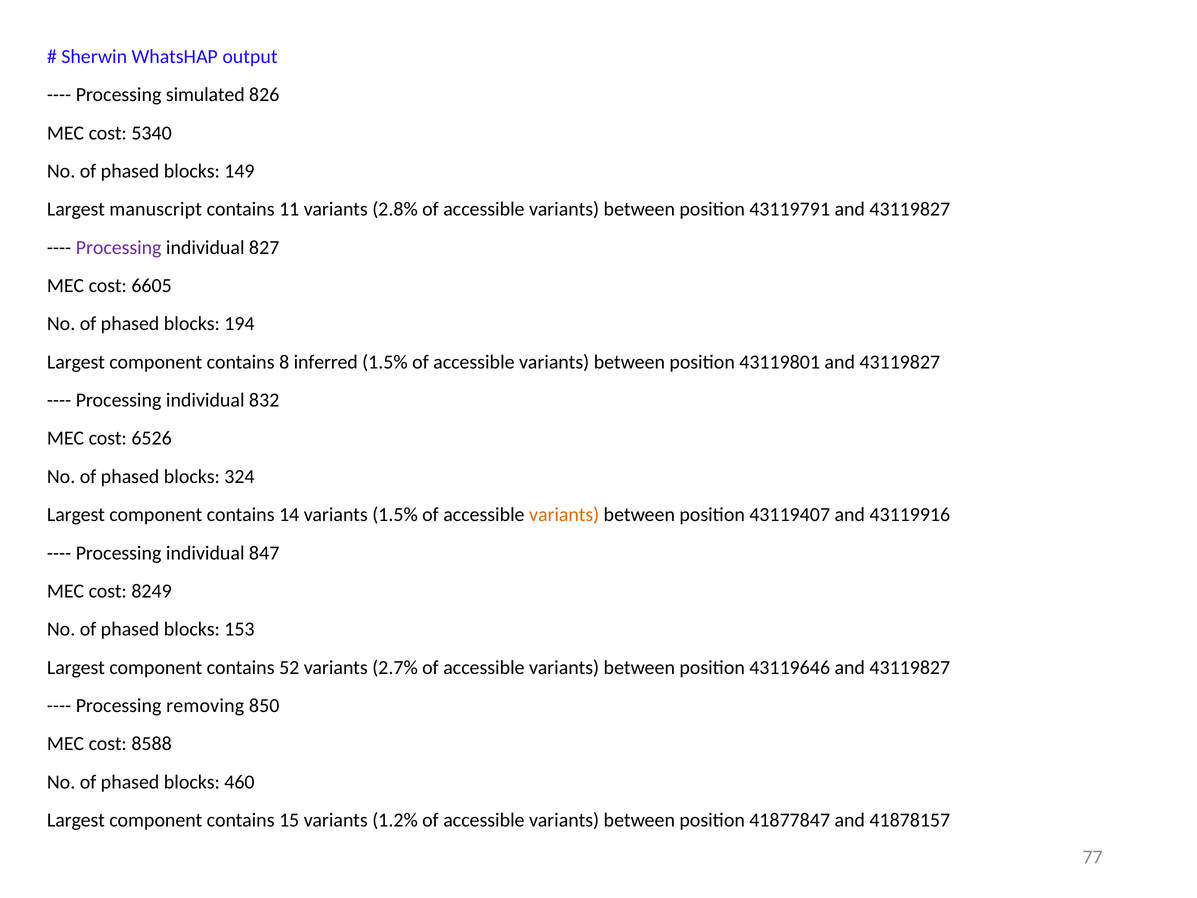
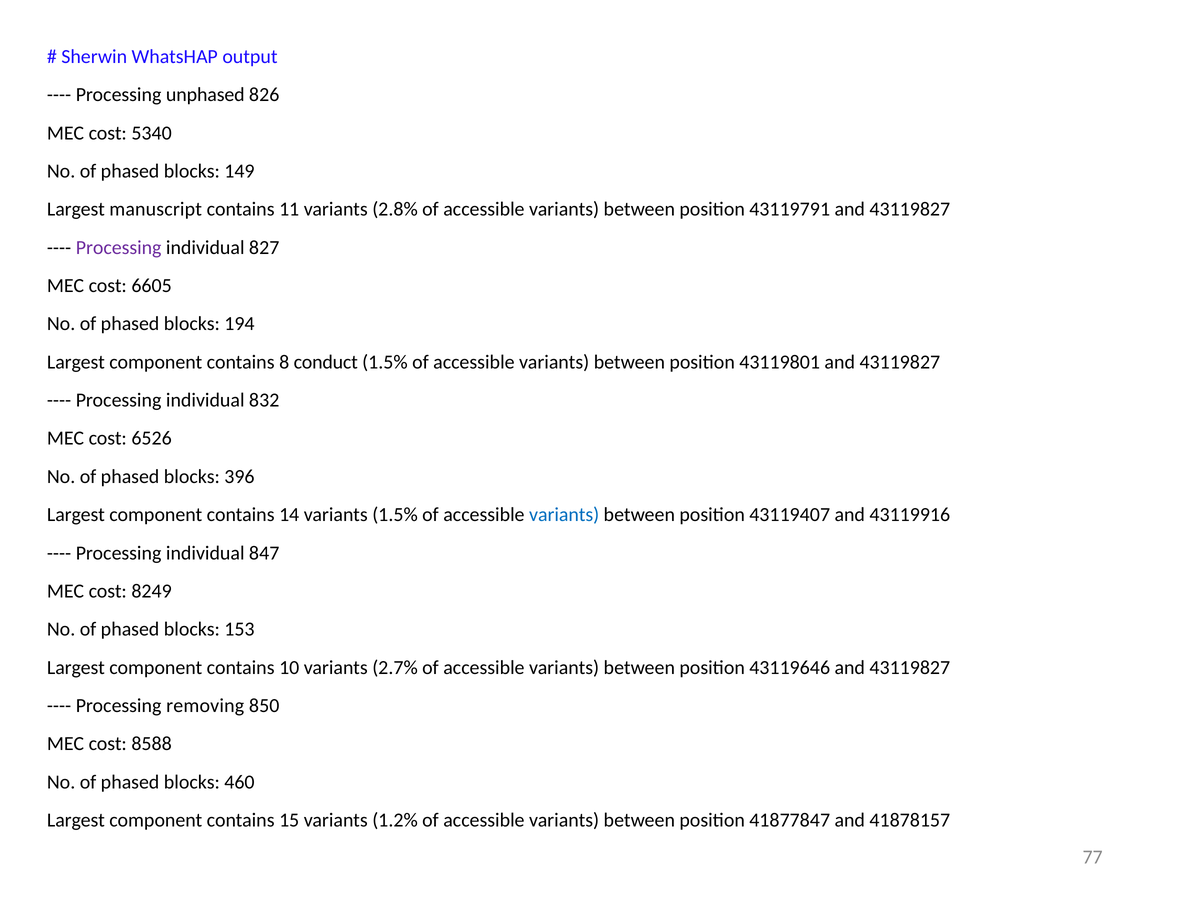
simulated: simulated -> unphased (205, 95)
inferred: inferred -> conduct (326, 362)
324: 324 -> 396 (239, 476)
variants colour: orange -> blue (564, 515)
52: 52 -> 10 (289, 667)
